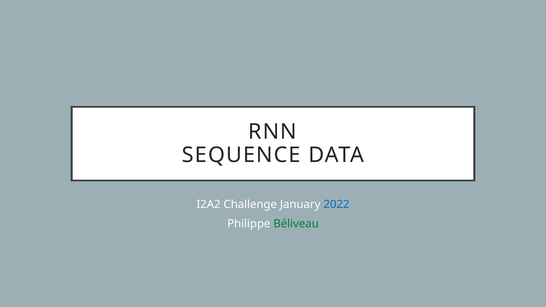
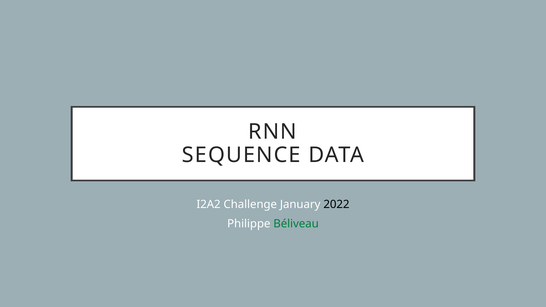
2022 colour: blue -> black (336, 205)
